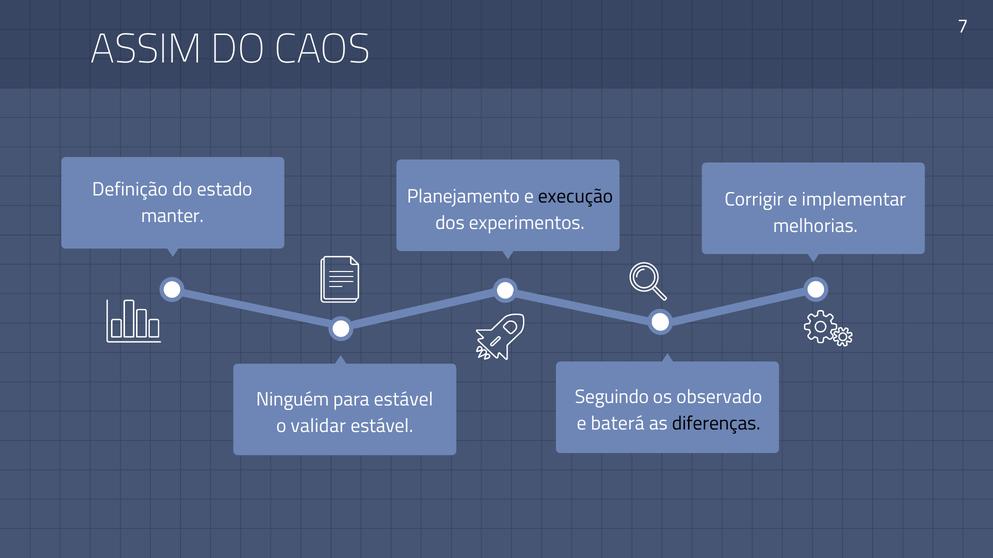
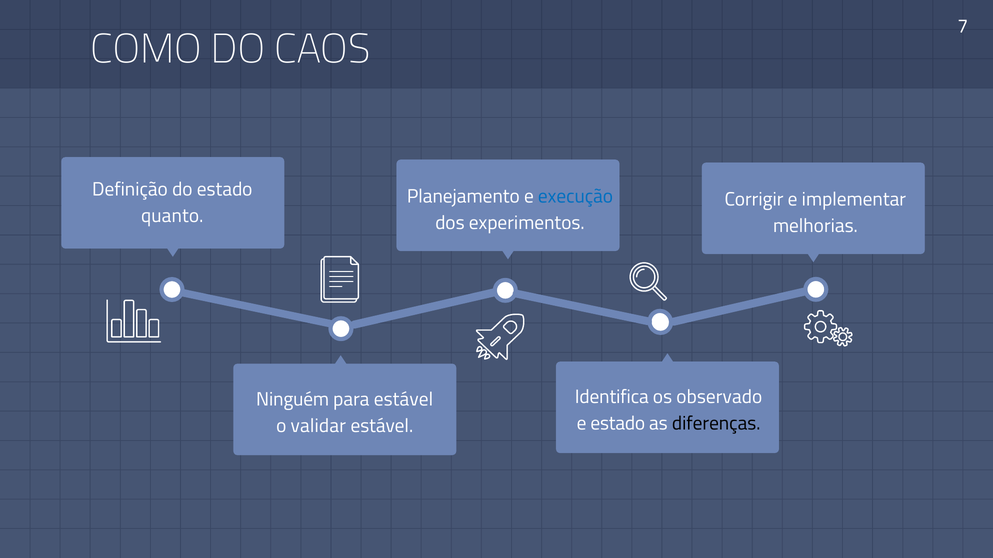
ASSIM: ASSIM -> COMO (146, 49)
execução colour: black -> blue (575, 197)
manter: manter -> quanto (172, 216)
Seguindo: Seguindo -> Identifica (612, 397)
e baterá: baterá -> estado (618, 424)
